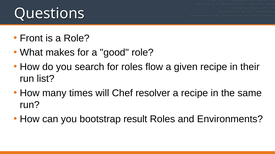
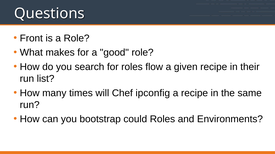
resolver: resolver -> ipconfig (153, 93)
result: result -> could (135, 120)
